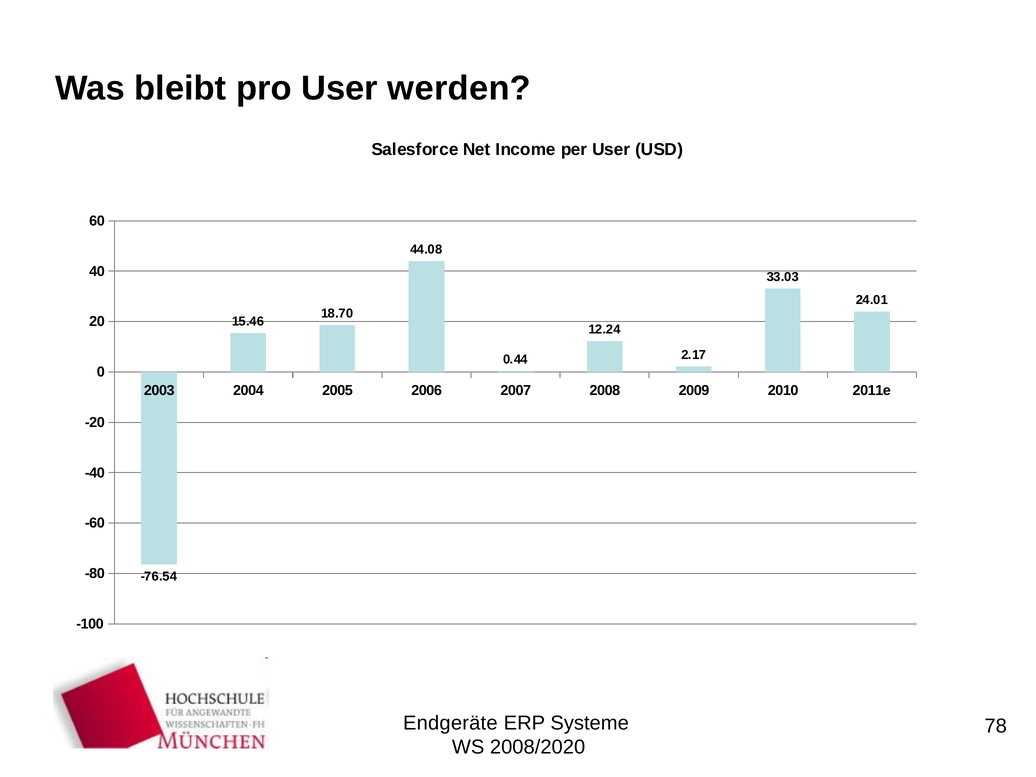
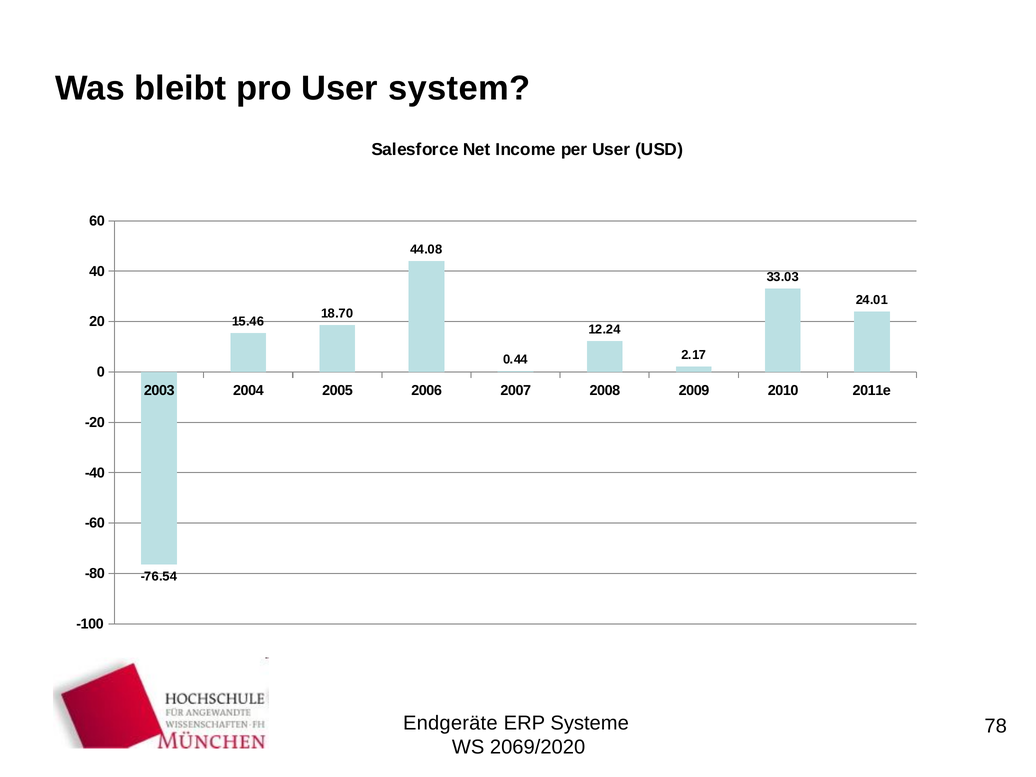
werden: werden -> system (459, 89)
2008/2020: 2008/2020 -> 2069/2020 (538, 747)
